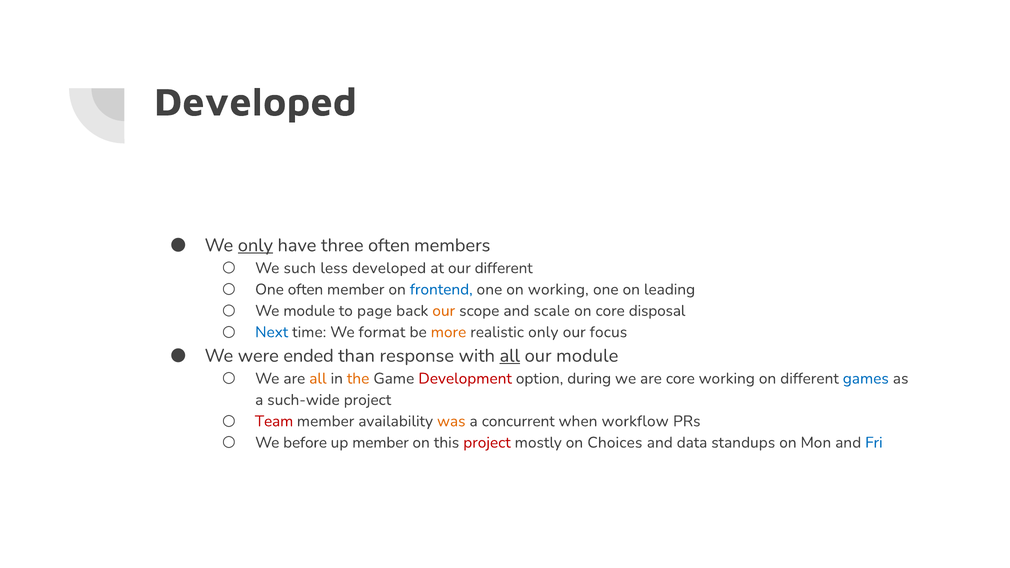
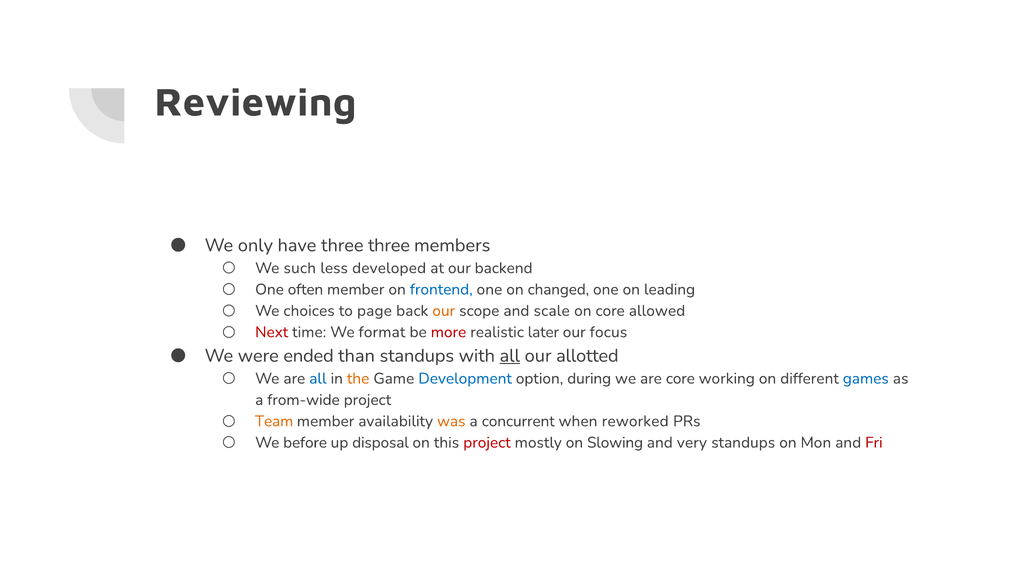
Developed: Developed -> Reviewing (255, 102)
only underline: present -> none (255, 245)
three often: often -> three (389, 245)
our different: different -> backend (504, 268)
on working: working -> changed (558, 289)
We module: module -> choices (309, 311)
disposal: disposal -> allowed (657, 311)
Next colour: blue -> red (272, 332)
more colour: orange -> red (449, 332)
realistic only: only -> later (543, 332)
than response: response -> standups (417, 356)
our module: module -> allotted (587, 356)
all colour: orange -> blue (318, 379)
Development colour: red -> blue (465, 379)
such-wide: such-wide -> from-wide (303, 400)
Team colour: red -> orange (274, 421)
workflow: workflow -> reworked (635, 421)
up member: member -> disposal (380, 443)
Choices: Choices -> Slowing (615, 443)
data: data -> very (692, 443)
Fri colour: blue -> red (874, 443)
